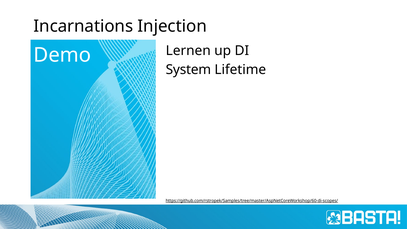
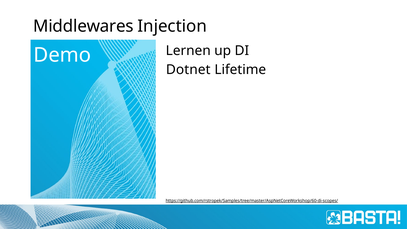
Incarnations: Incarnations -> Middlewares (83, 26)
System: System -> Dotnet (188, 70)
